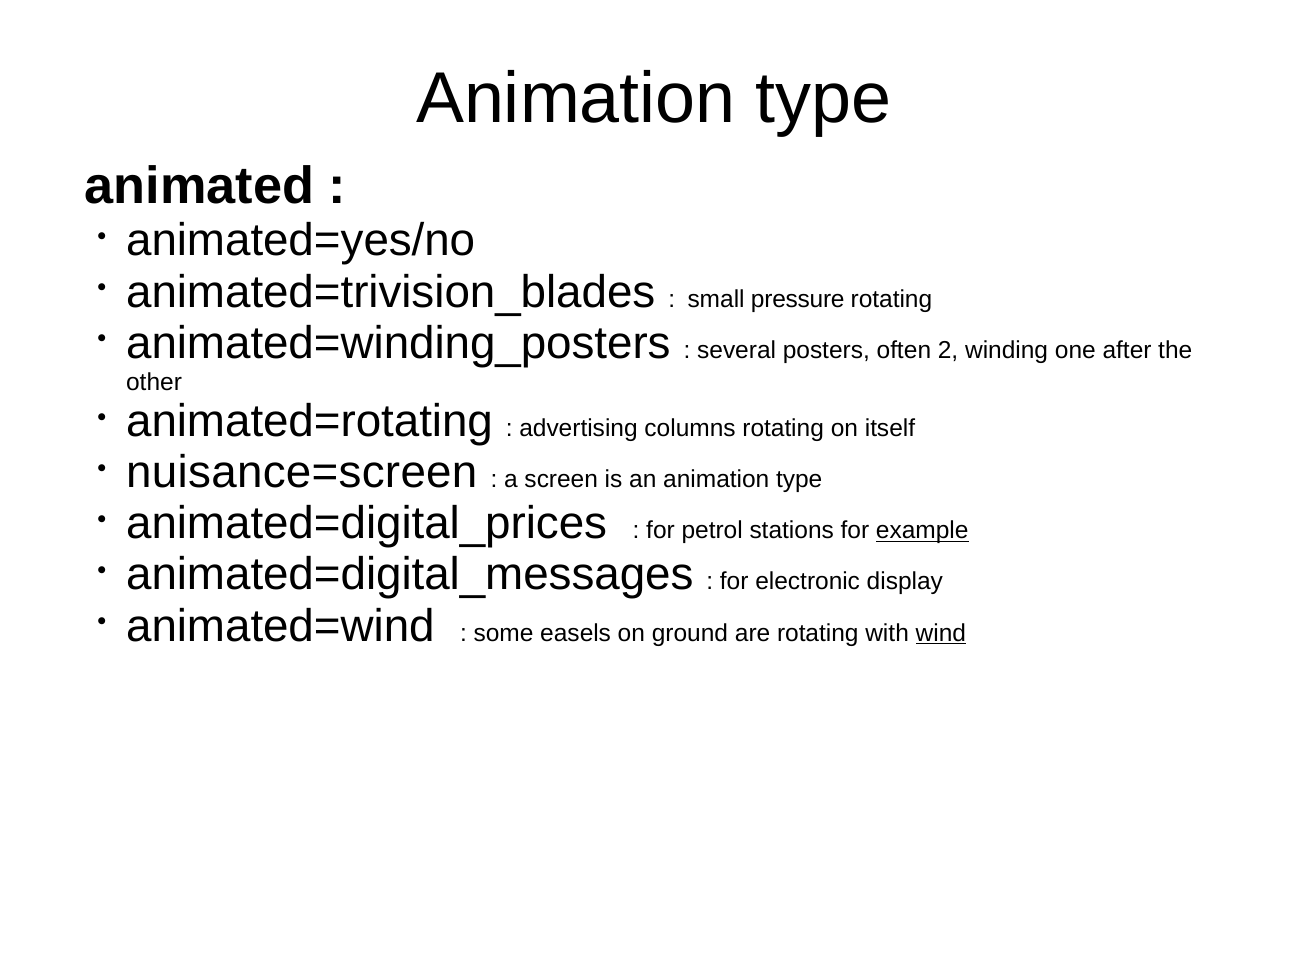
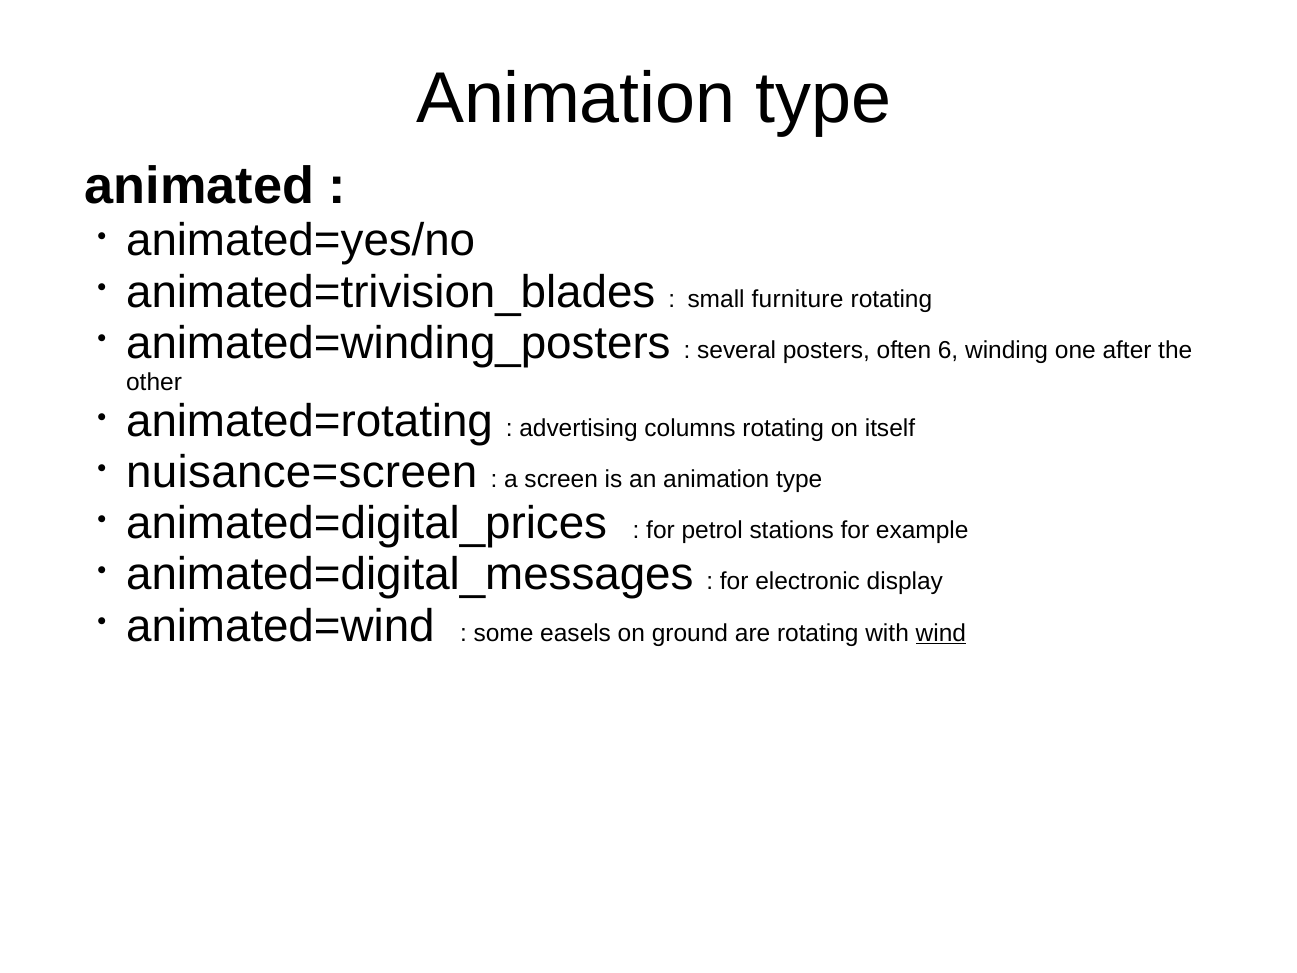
pressure: pressure -> furniture (798, 299)
2: 2 -> 6 (948, 350)
example underline: present -> none (922, 531)
